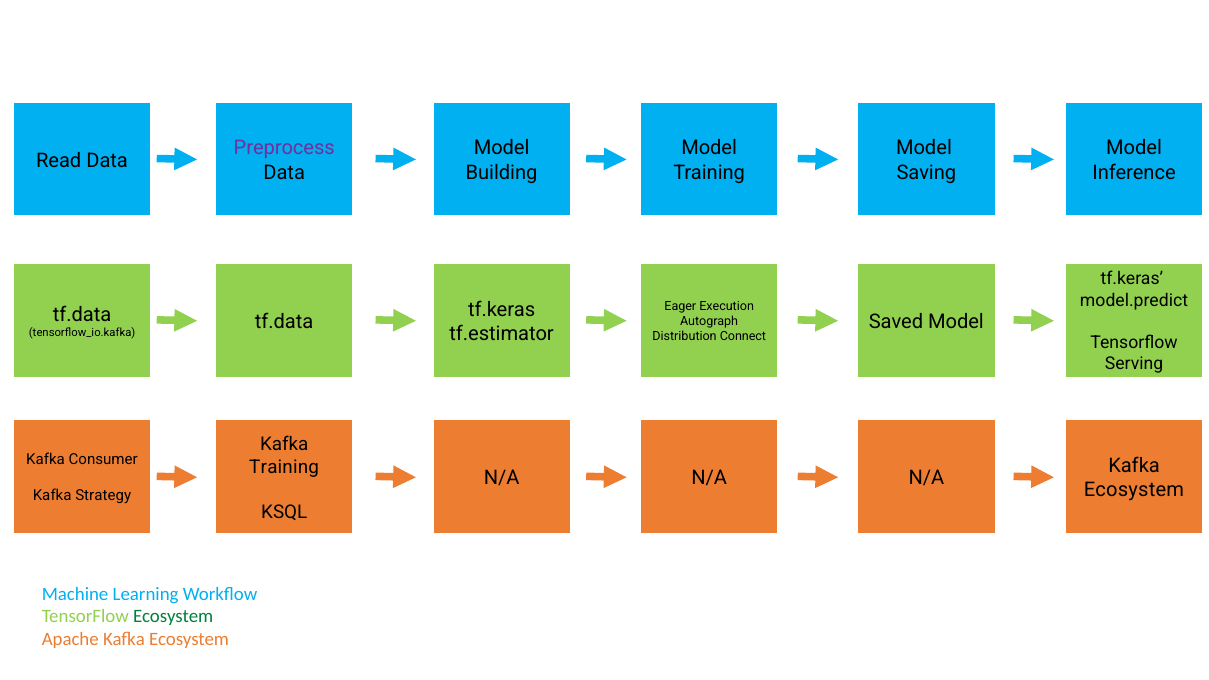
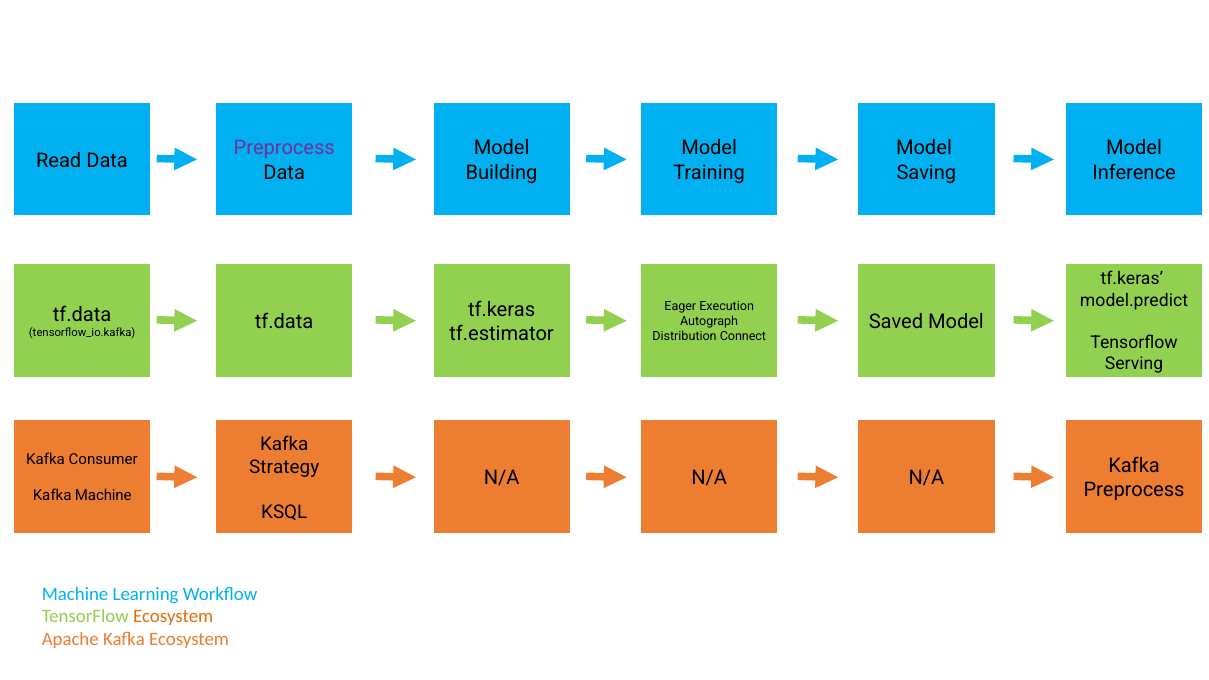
Training: Training -> Strategy (284, 467)
Ecosystem: Ecosystem -> Preprocess (1134, 490)
Kafka Strategy: Strategy -> Machine (103, 496)
Ecosystem colour: green -> orange (173, 616)
